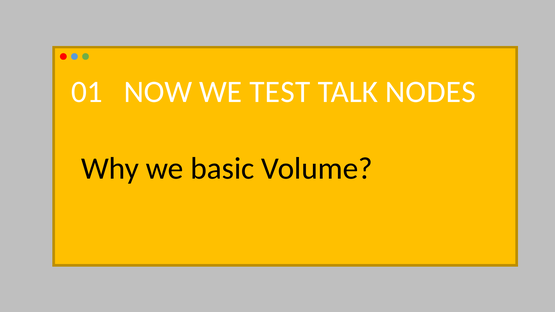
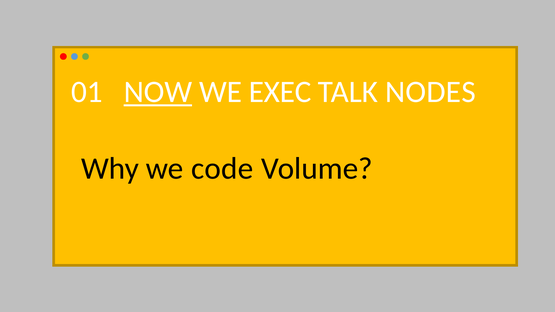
NOW underline: none -> present (158, 92)
TEST: TEST -> EXEC (280, 92)
basic: basic -> code (222, 169)
